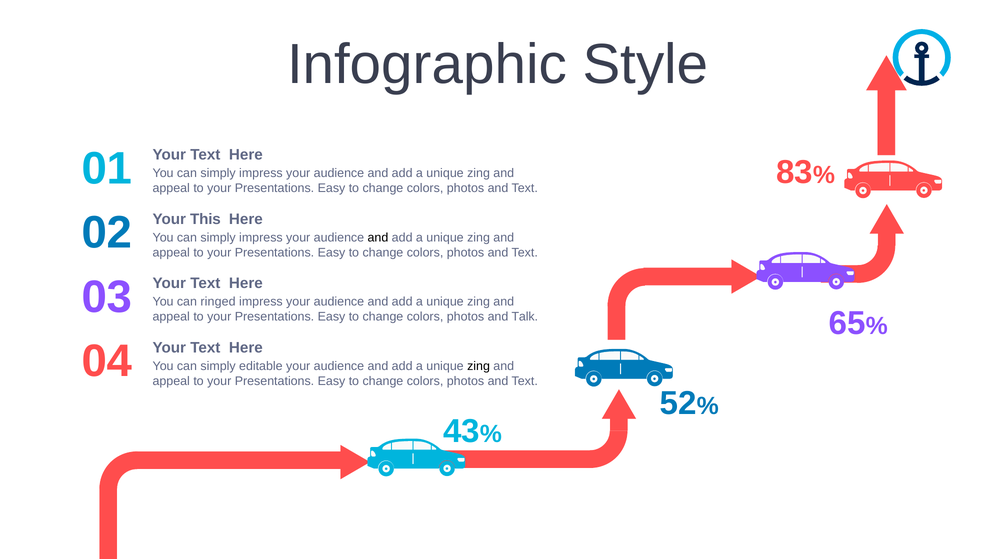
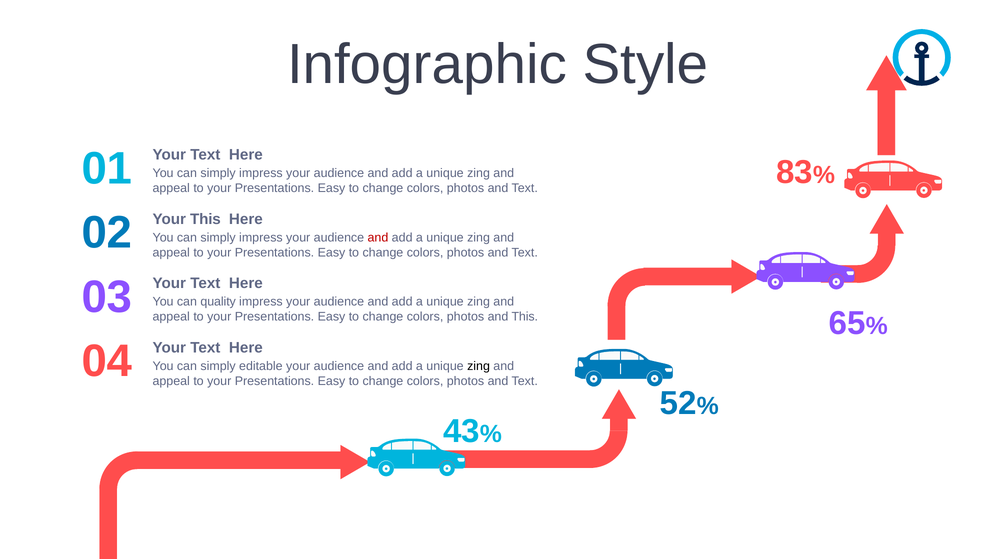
and colour: black -> red (378, 238)
ringed: ringed -> quality (218, 302)
and Talk: Talk -> This (525, 317)
